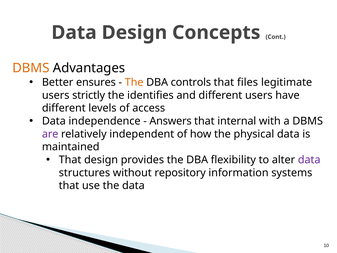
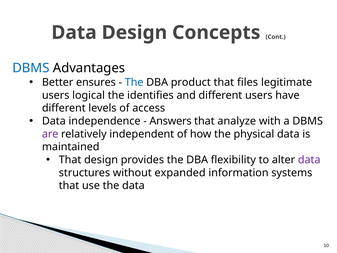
DBMS colour: orange -> blue (31, 68)
The colour: orange -> blue (134, 82)
controls: controls -> product (191, 82)
strictly: strictly -> logical (89, 95)
internal: internal -> analyze (237, 121)
repository: repository -> expanded (180, 173)
